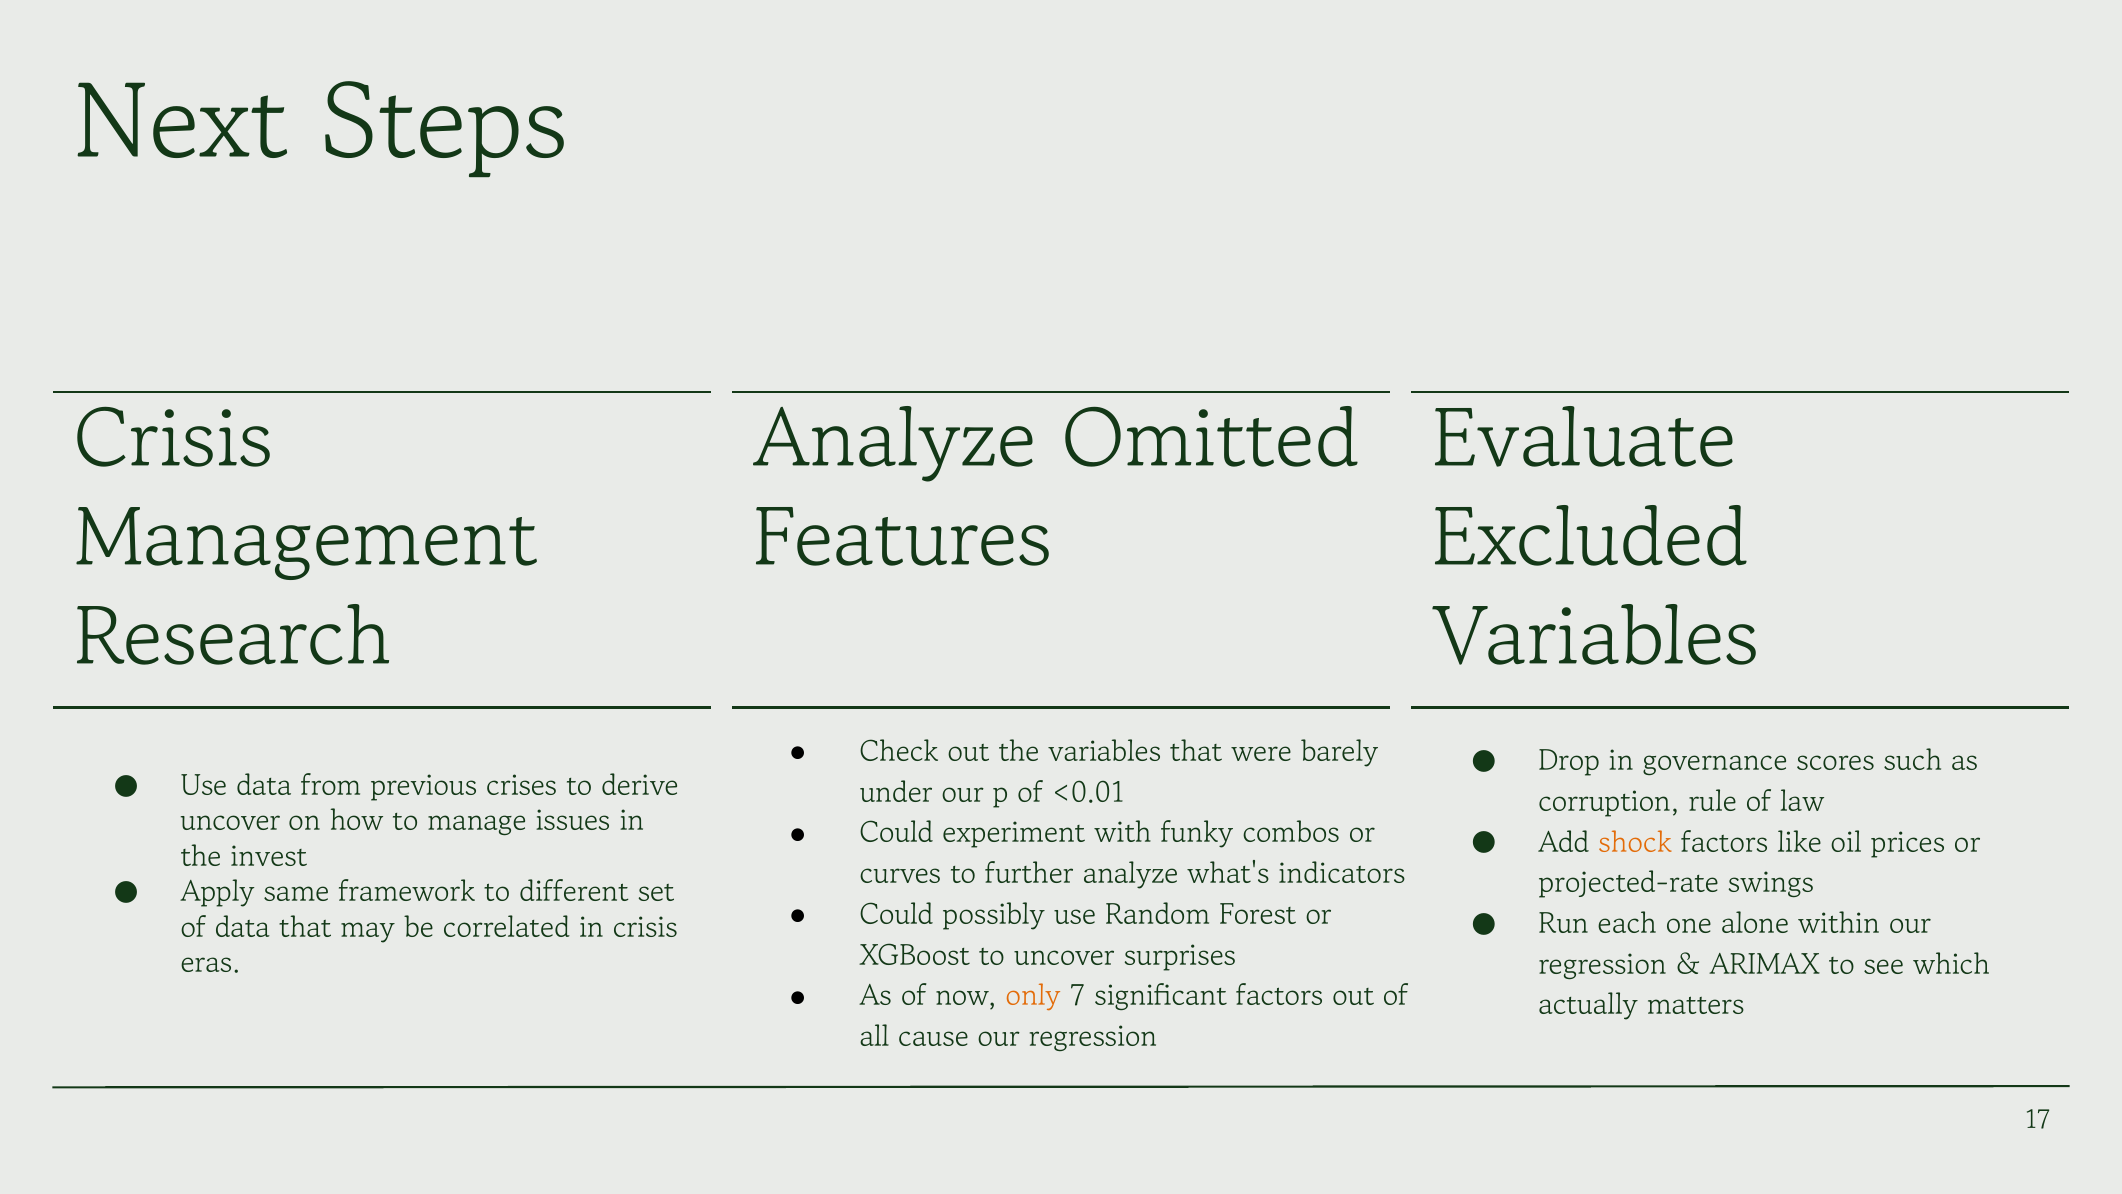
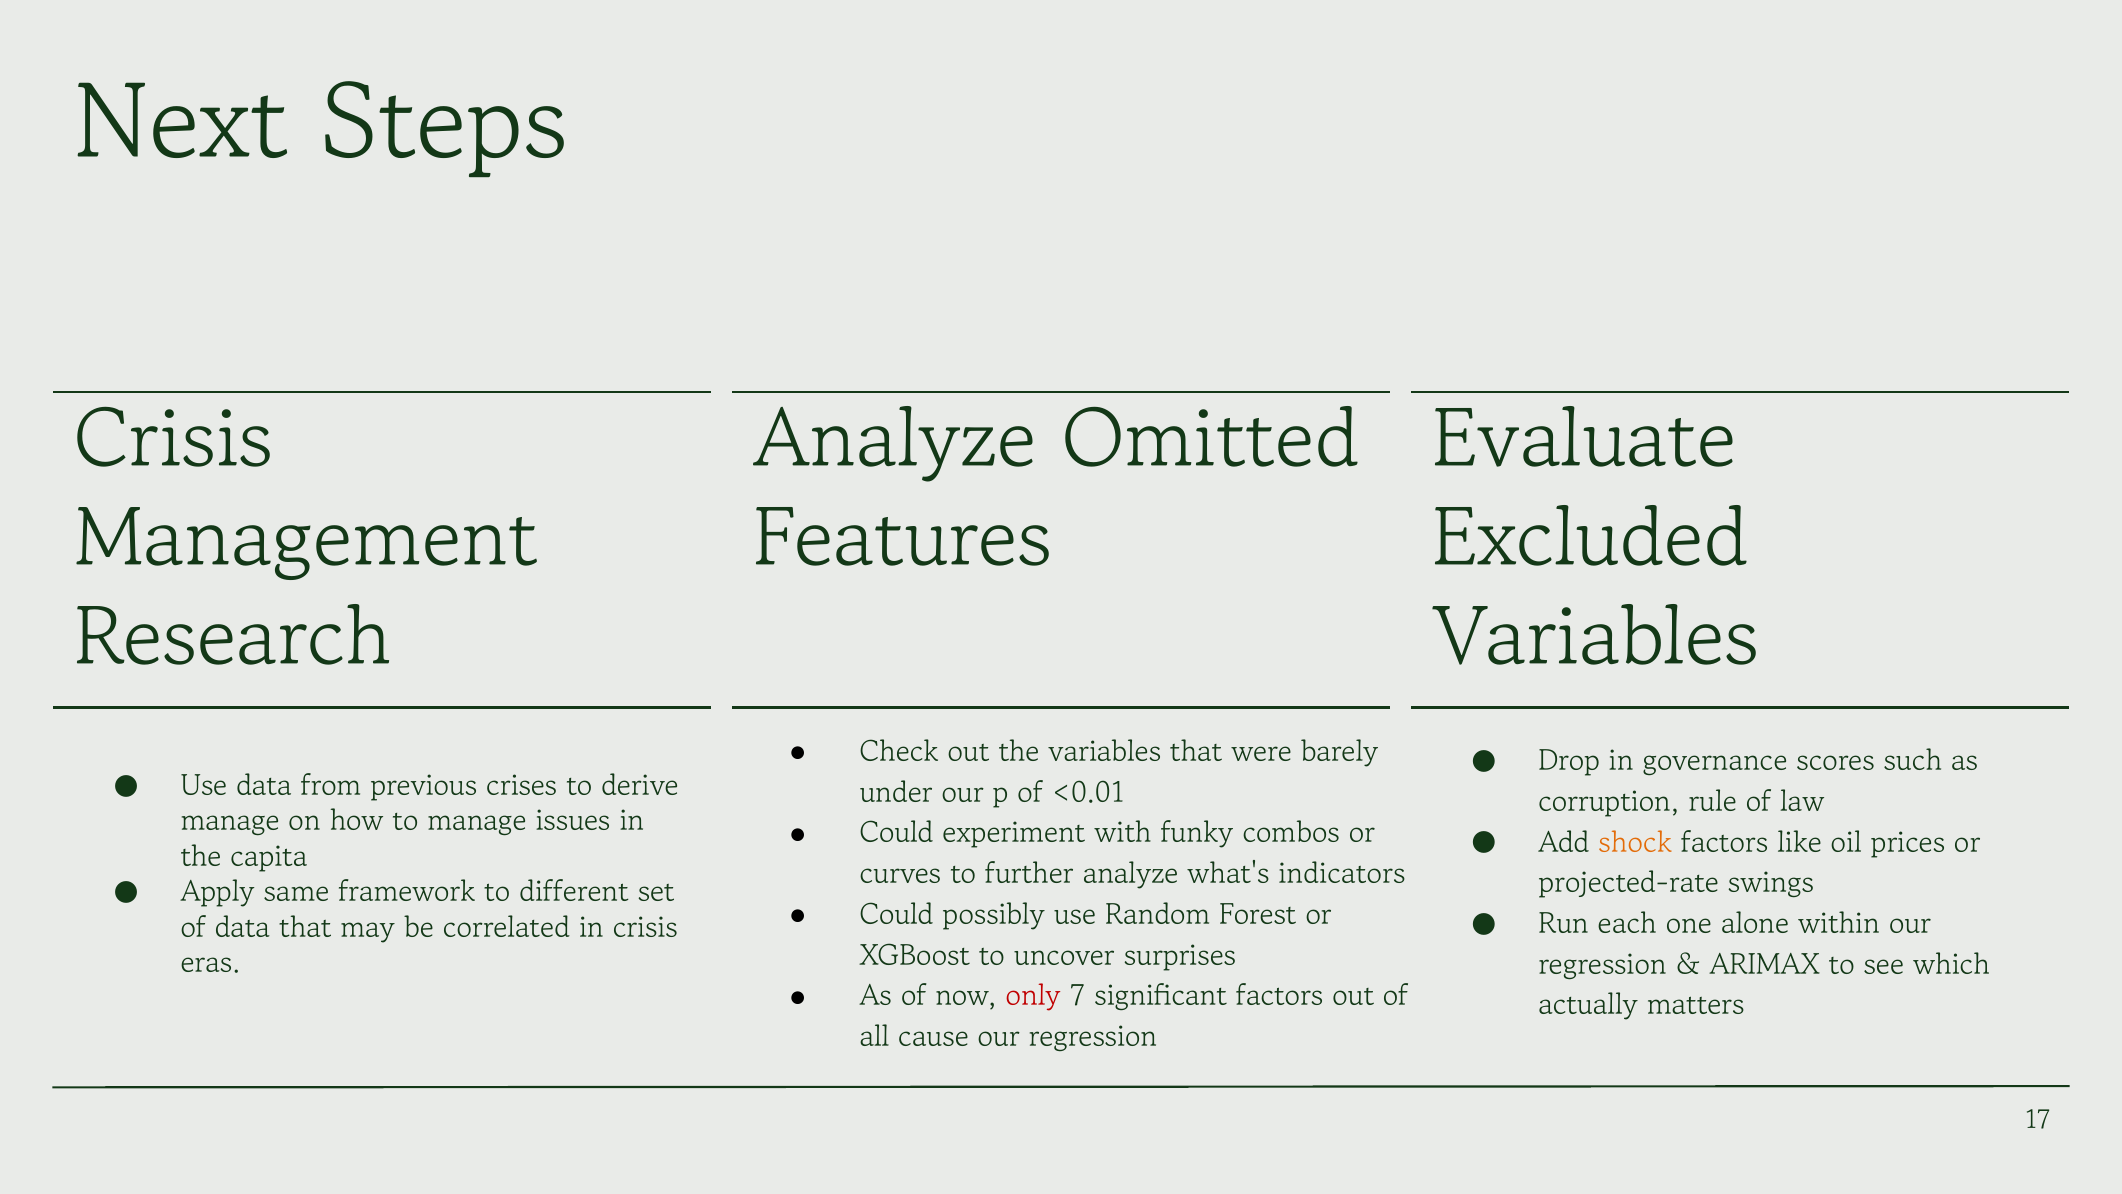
uncover: uncover -> manage (230, 823)
invest: invest -> capita (269, 858)
only colour: orange -> red (1033, 998)
